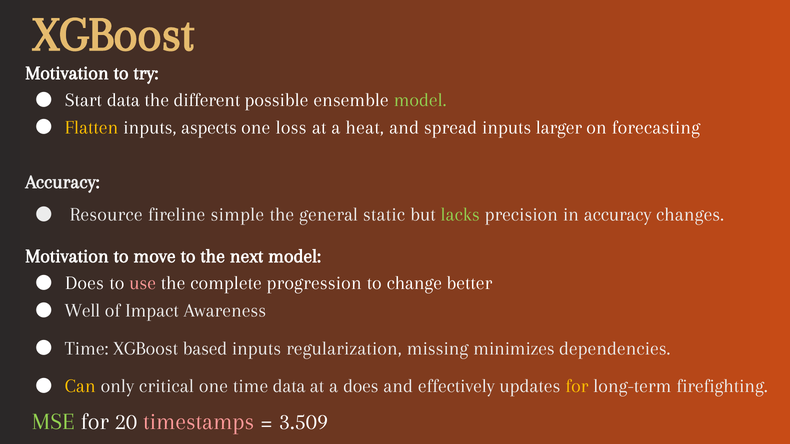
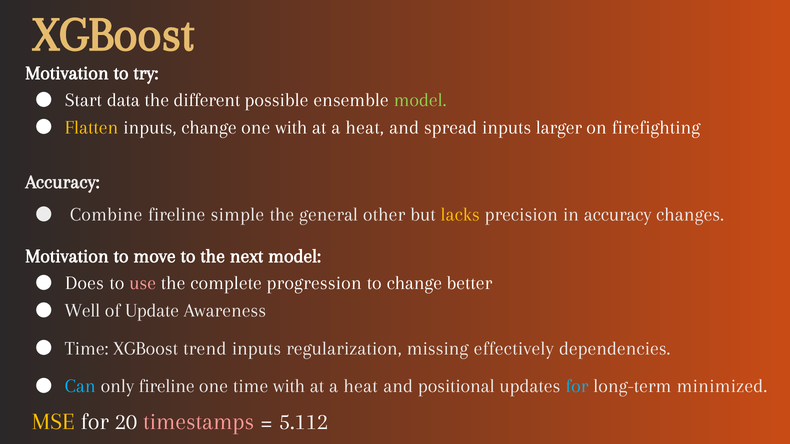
inputs aspects: aspects -> change (209, 127)
one loss: loss -> with (291, 127)
forecasting: forecasting -> firefighting (656, 127)
Resource: Resource -> Combine (106, 214)
static: static -> other (384, 214)
lacks colour: light green -> yellow (460, 214)
Impact: Impact -> Update (152, 310)
based: based -> trend (205, 348)
minimizes: minimizes -> effectively (514, 348)
Can colour: yellow -> light blue (80, 386)
only critical: critical -> fireline (167, 386)
time data: data -> with (289, 386)
does: does -> heat (361, 386)
effectively: effectively -> positional (456, 386)
for colour: yellow -> light blue (577, 386)
firefighting: firefighting -> minimized (722, 386)
MSE colour: light green -> yellow (53, 422)
3.509: 3.509 -> 5.112 (303, 422)
